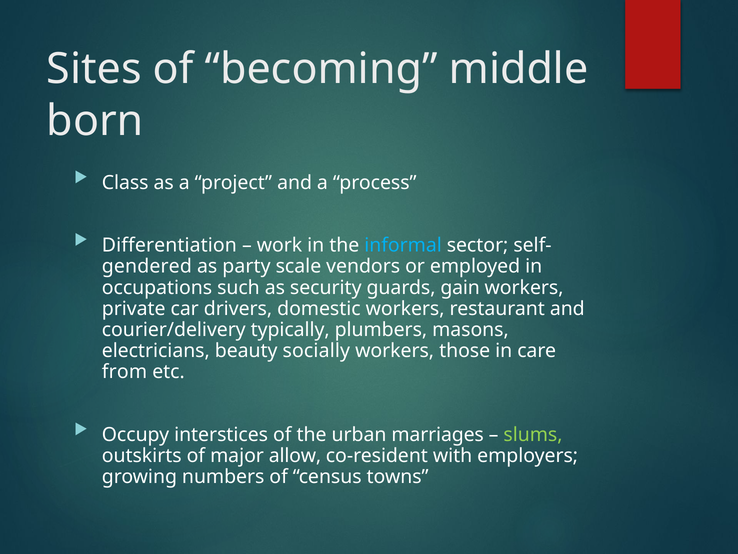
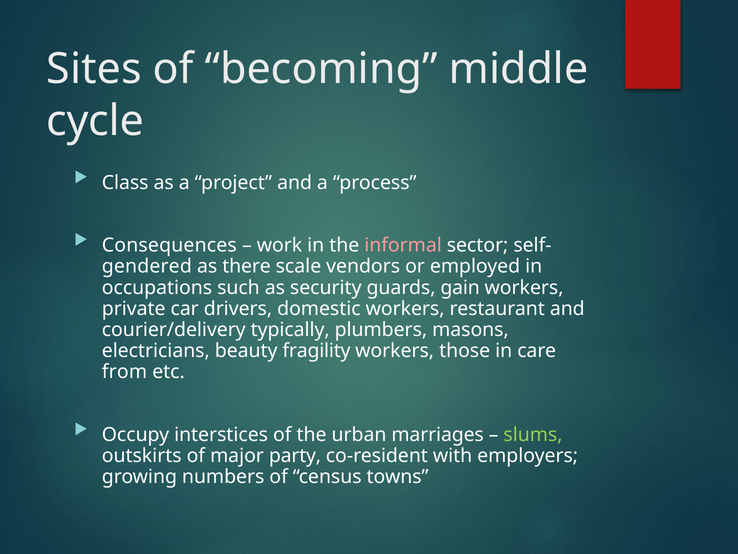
born: born -> cycle (95, 121)
Differentiation: Differentiation -> Consequences (169, 245)
informal colour: light blue -> pink (403, 245)
party: party -> there (247, 266)
socially: socially -> fragility (316, 350)
allow: allow -> party (295, 455)
